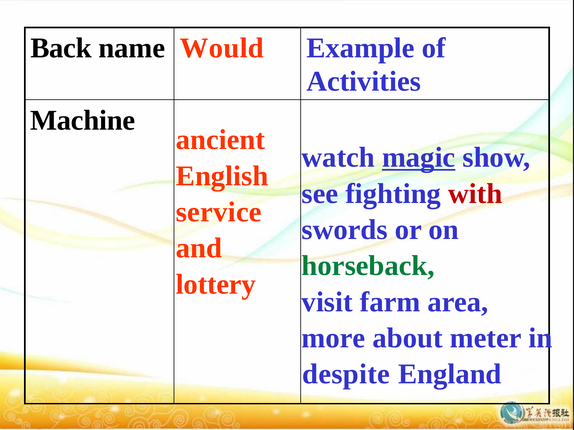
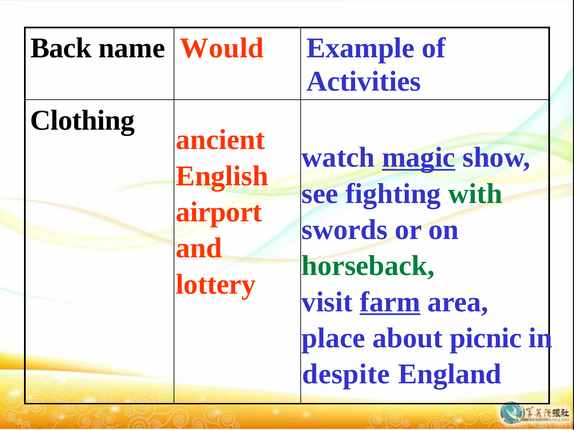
Machine: Machine -> Clothing (83, 120)
with colour: red -> green (475, 194)
service: service -> airport (219, 212)
farm underline: none -> present (390, 302)
more: more -> place (333, 338)
meter: meter -> picnic (486, 338)
